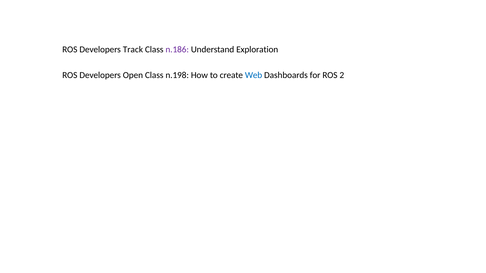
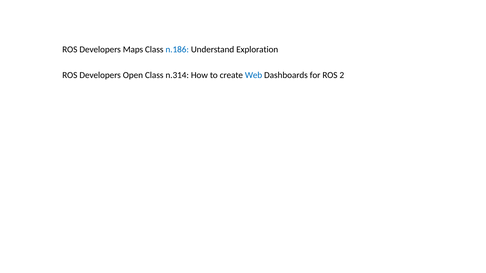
Track: Track -> Maps (133, 50)
n.186 colour: purple -> blue (177, 50)
n.198: n.198 -> n.314 (177, 75)
